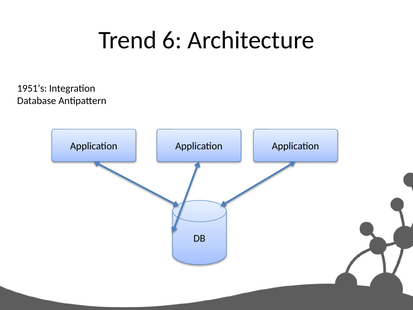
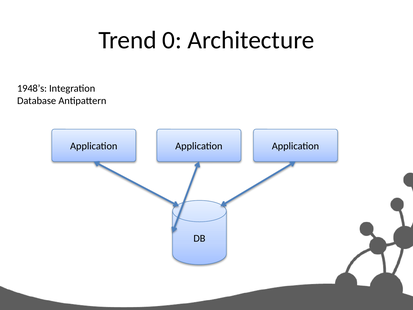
6: 6 -> 0 (172, 40)
1951’s: 1951’s -> 1948’s (32, 88)
